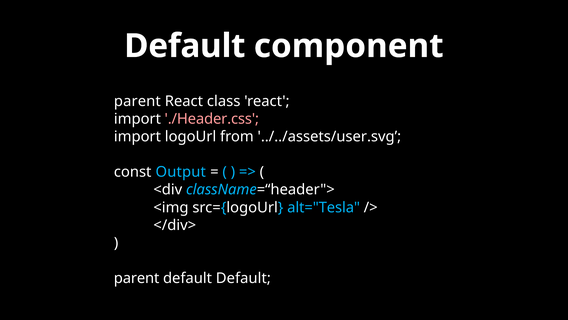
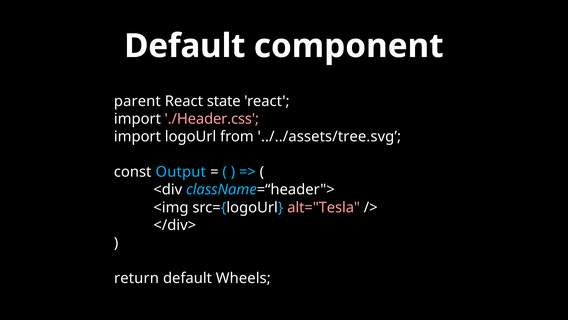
class: class -> state (224, 101)
../../assets/user.svg: ../../assets/user.svg -> ../../assets/tree.svg (329, 136)
alt="Tesla colour: light blue -> pink (324, 207)
parent: parent -> return (136, 278)
default Default: Default -> Wheels (243, 278)
